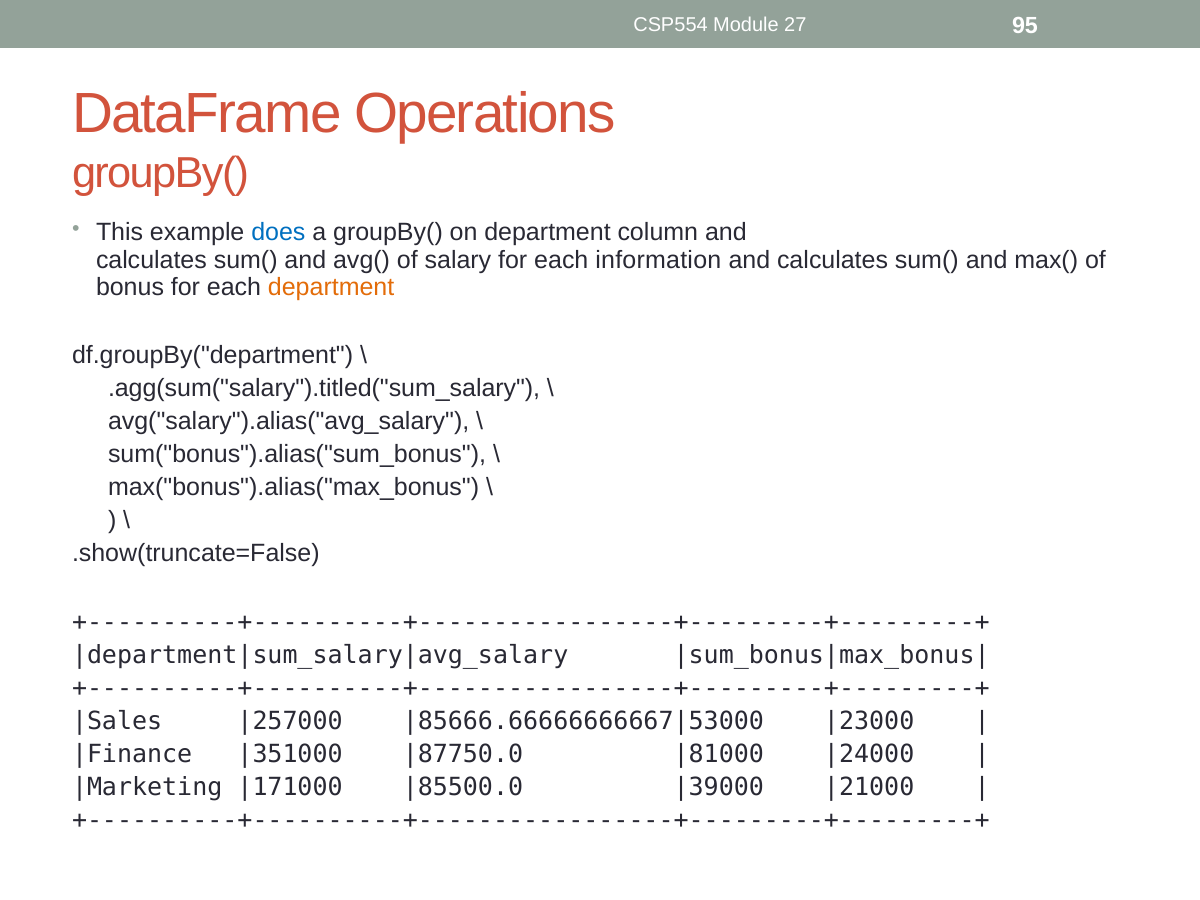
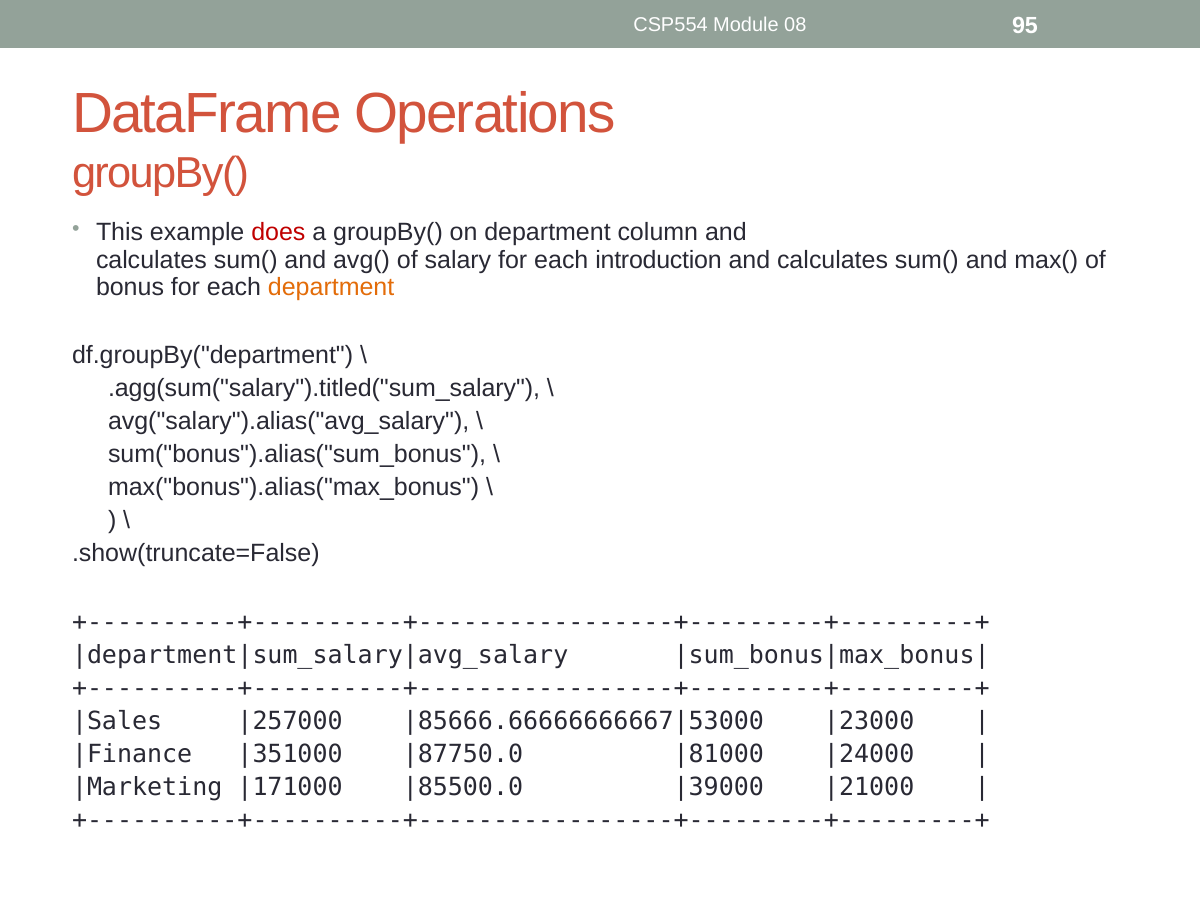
27: 27 -> 08 (795, 25)
does colour: blue -> red (278, 233)
information: information -> introduction (659, 260)
